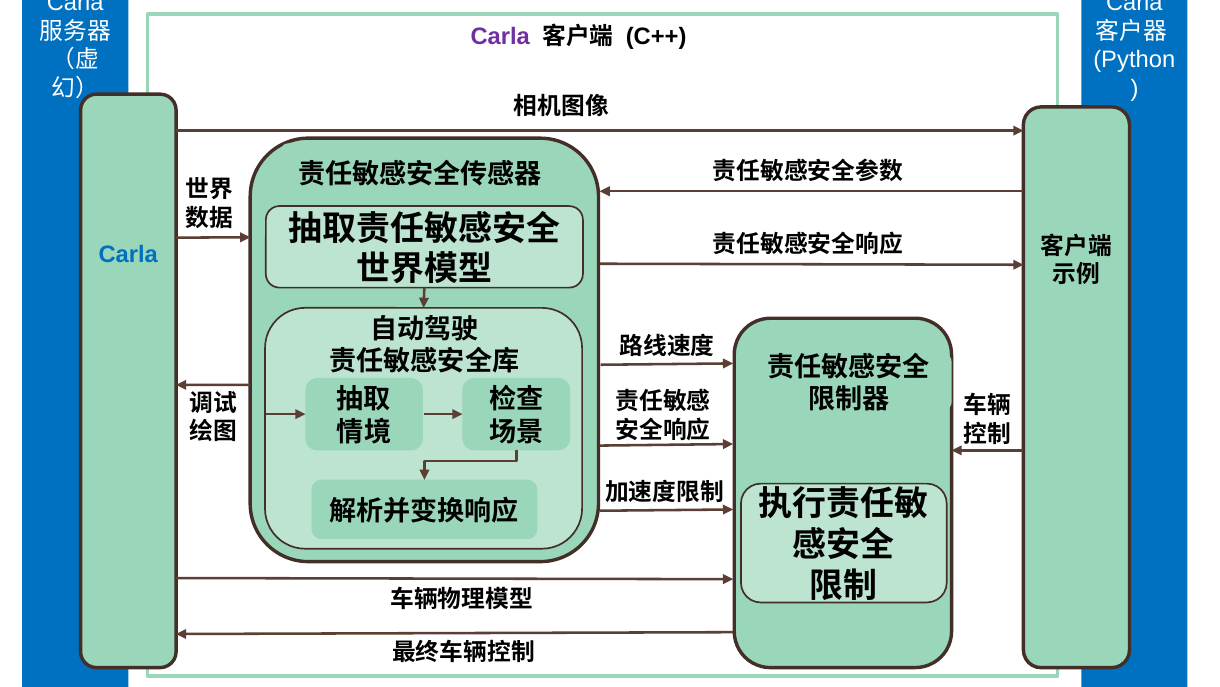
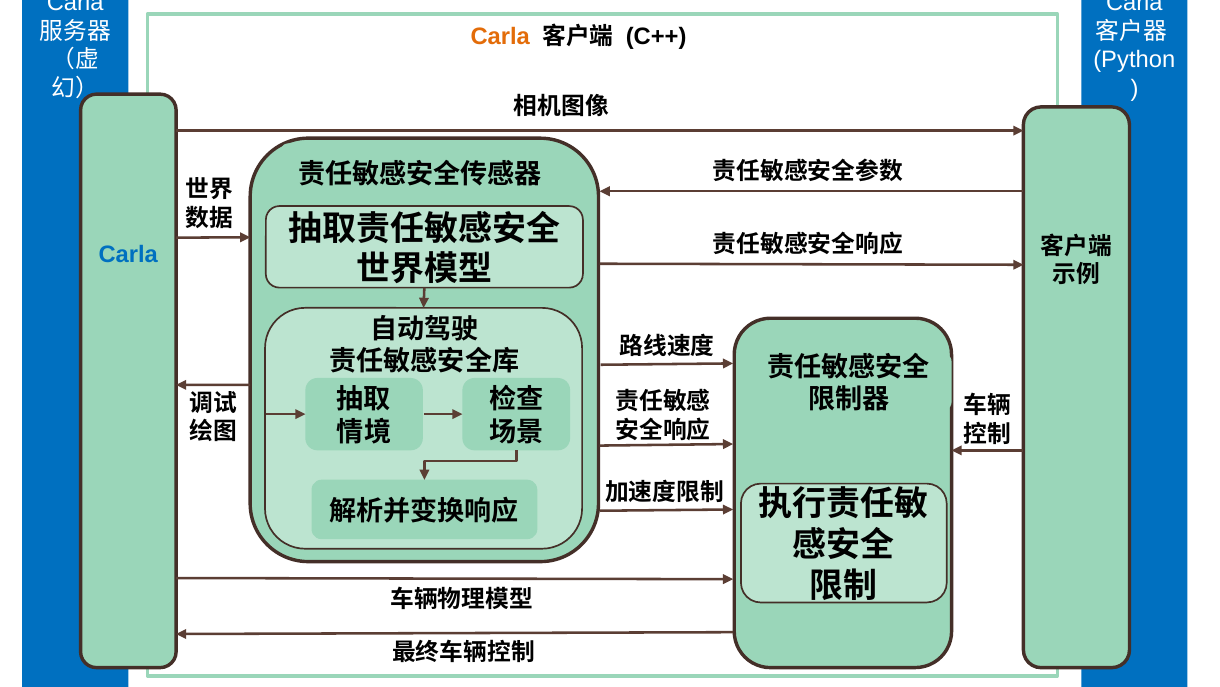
Carla colour: purple -> orange (500, 36)
